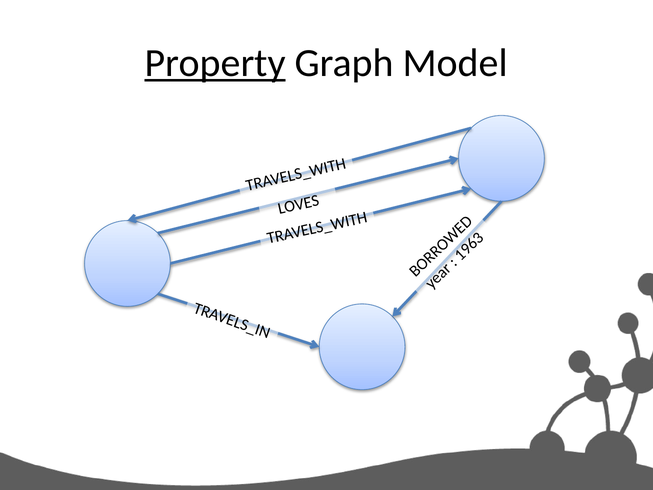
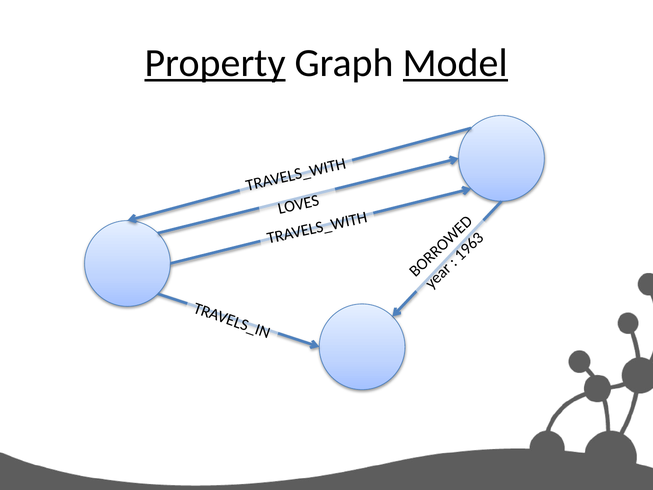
Model underline: none -> present (455, 63)
